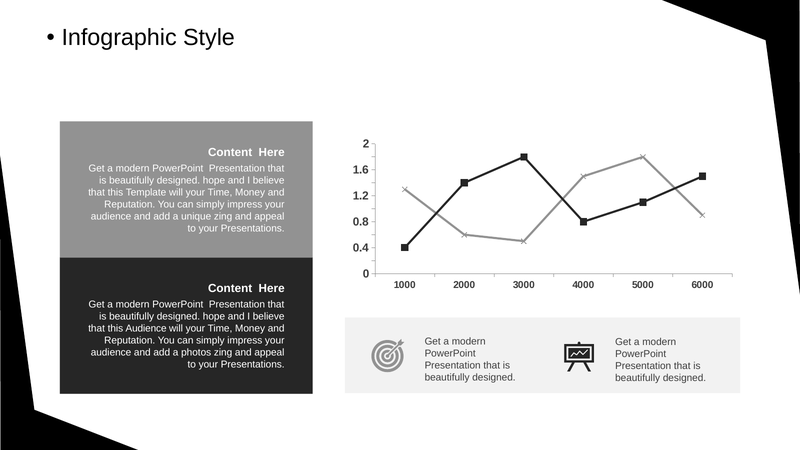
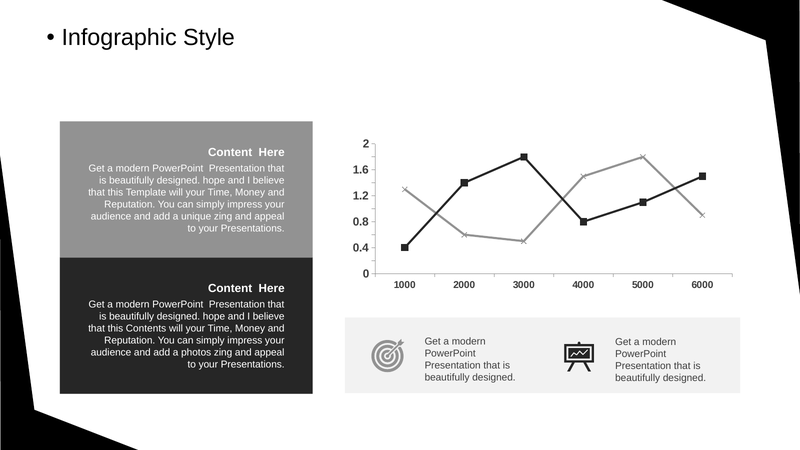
this Audience: Audience -> Contents (146, 328)
